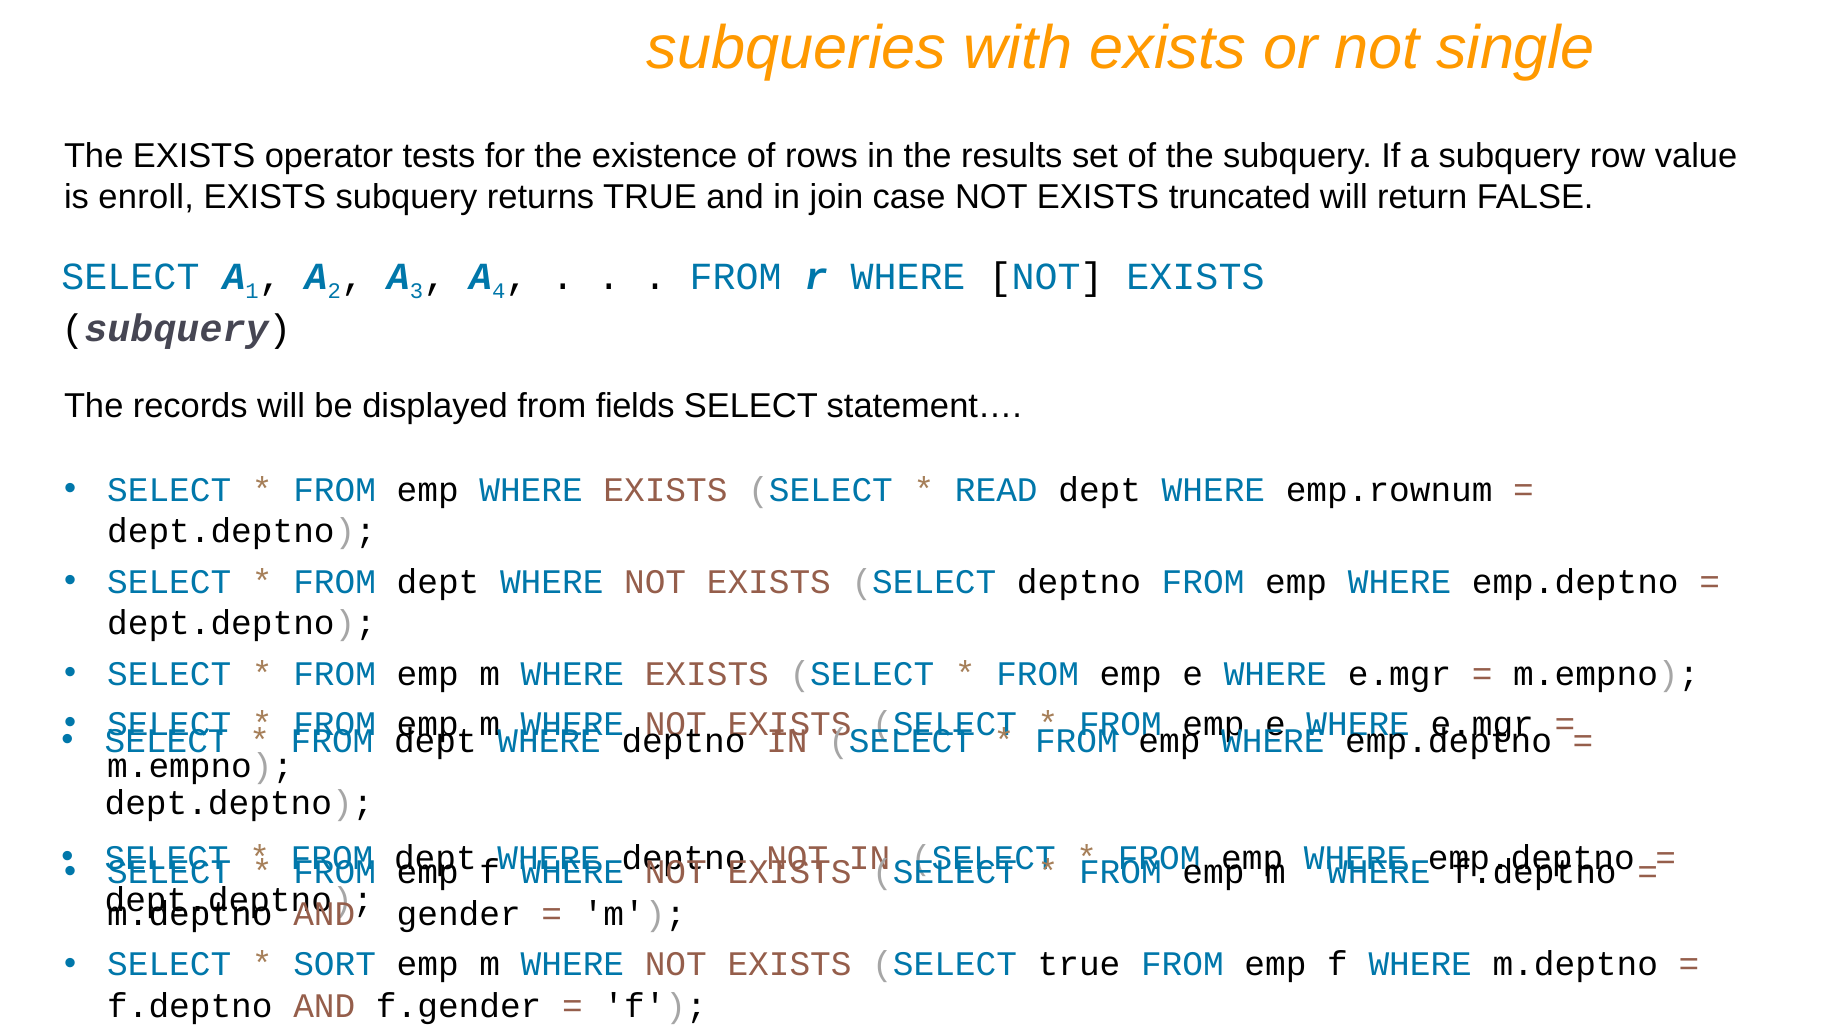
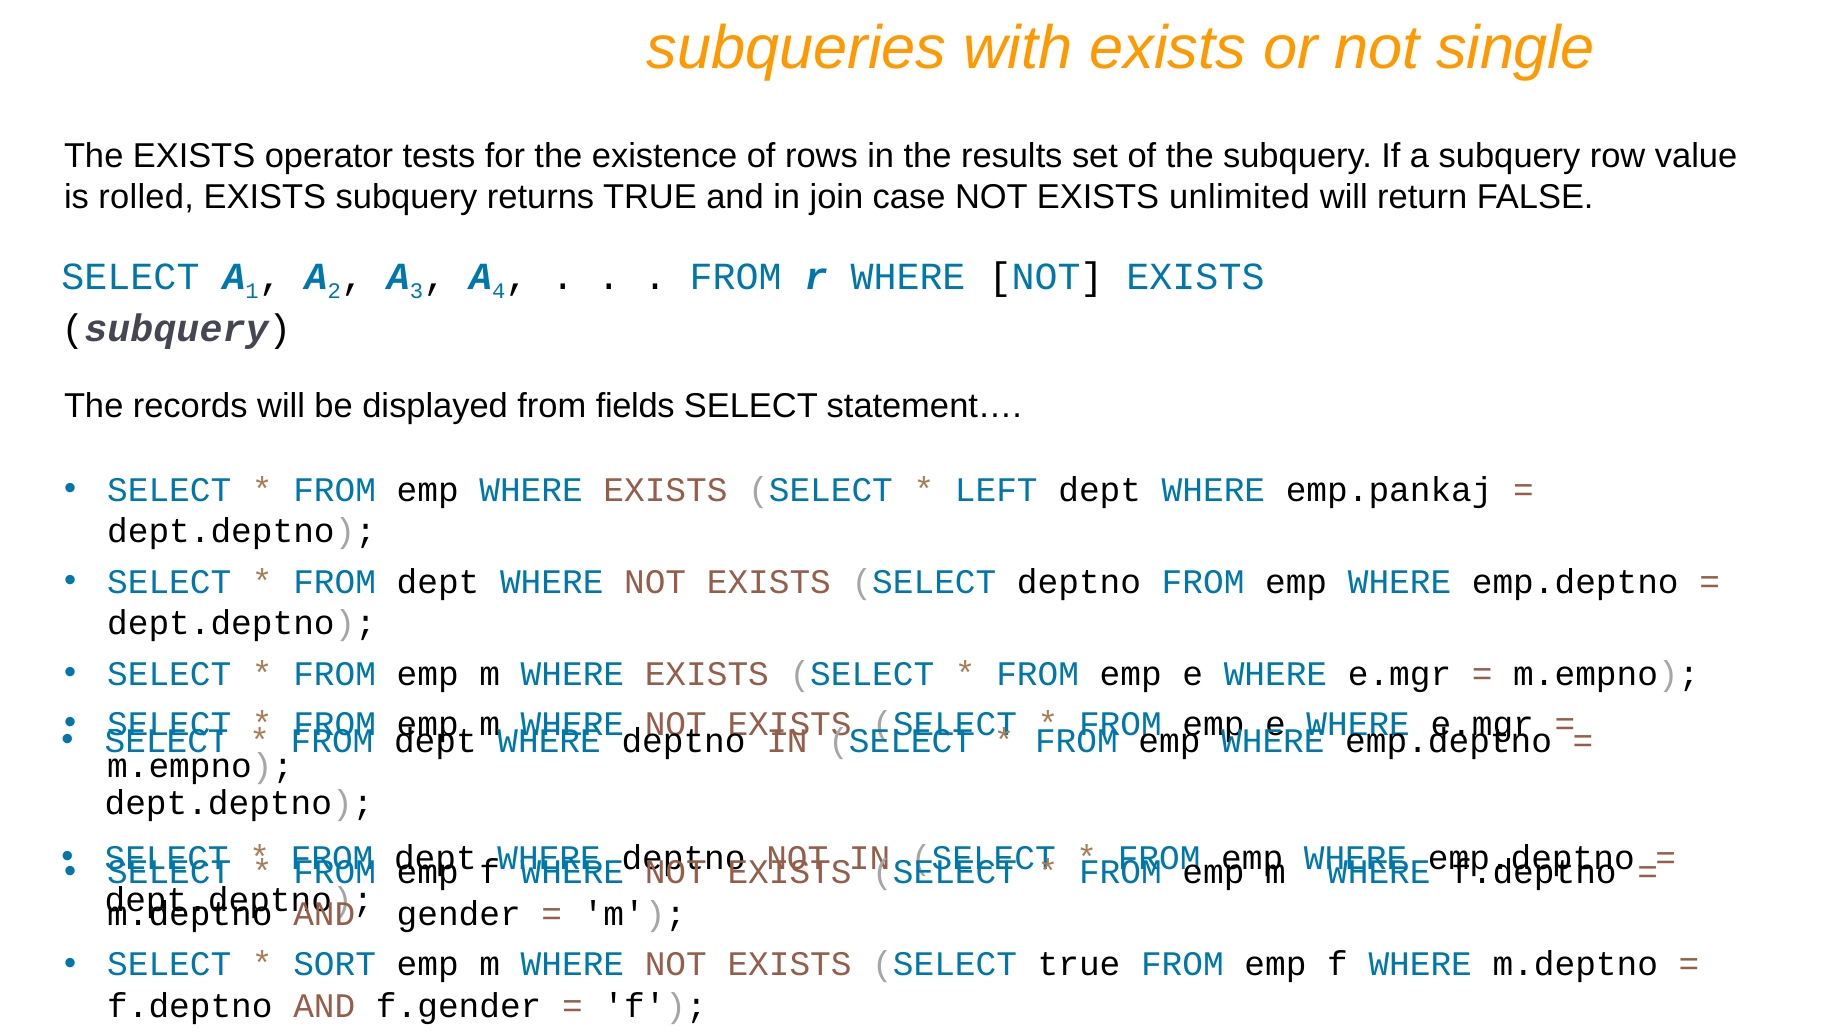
enroll: enroll -> rolled (146, 198)
truncated: truncated -> unlimited (1239, 198)
READ: READ -> LEFT (996, 490)
emp.rownum: emp.rownum -> emp.pankaj (1389, 490)
